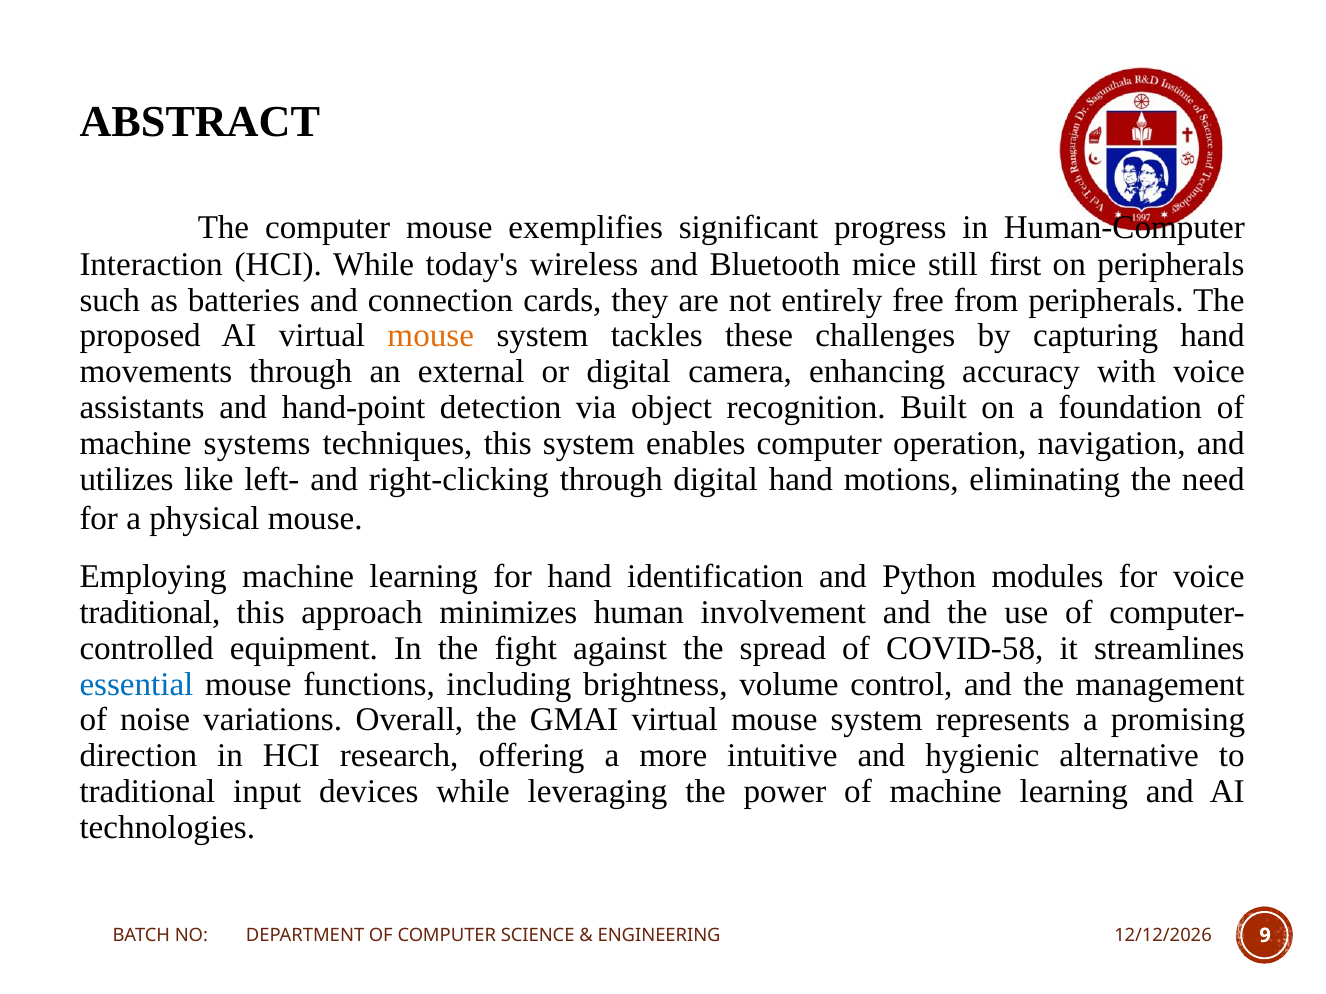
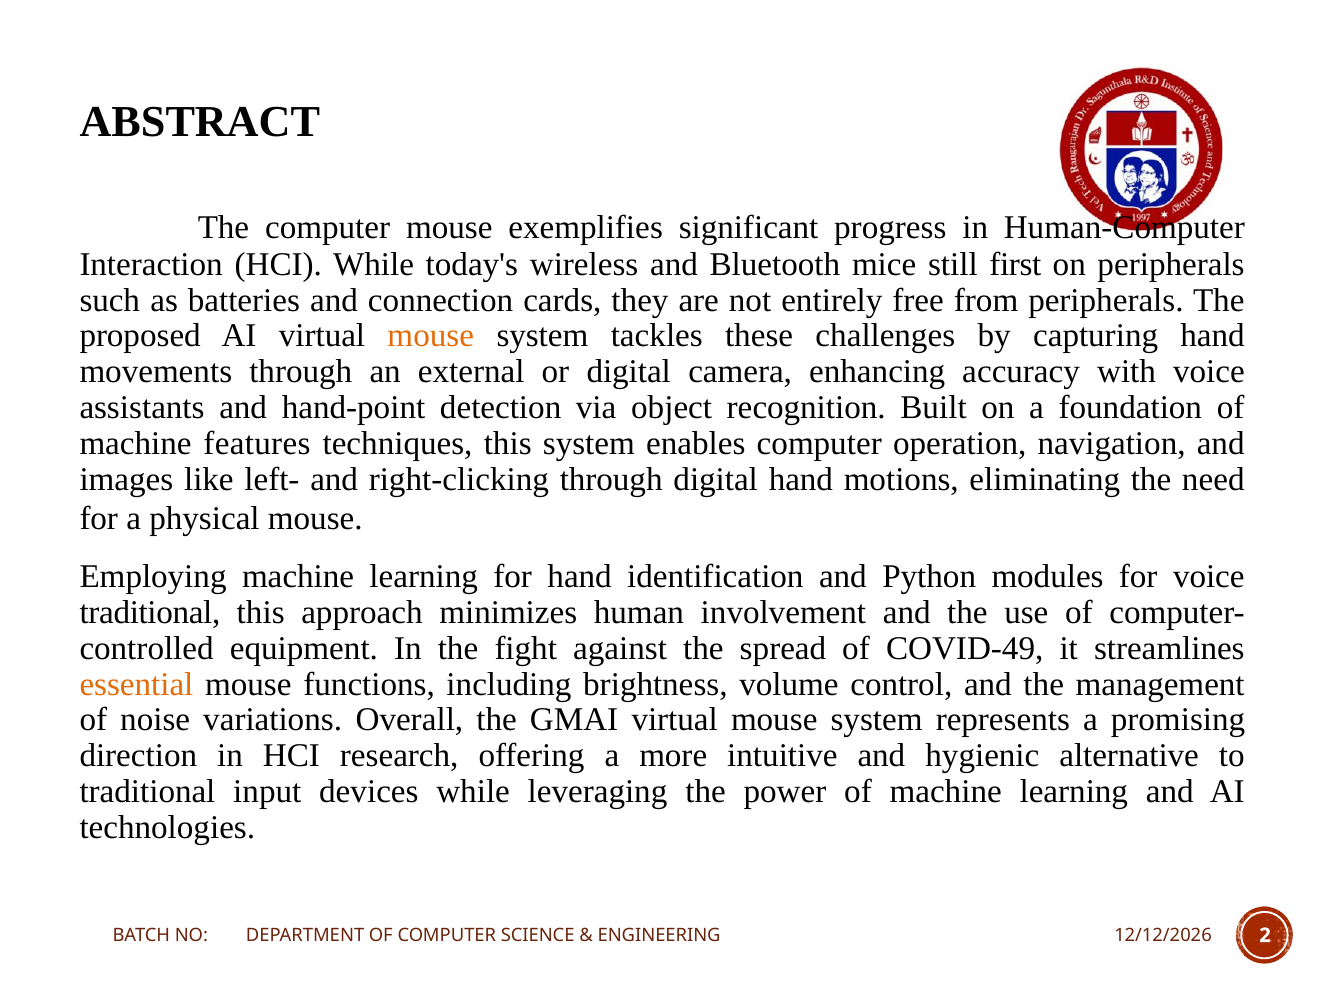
systems: systems -> features (257, 444)
utilizes: utilizes -> images (126, 479)
COVID-58: COVID-58 -> COVID-49 (965, 649)
essential colour: blue -> orange (136, 684)
9: 9 -> 2 (1265, 936)
